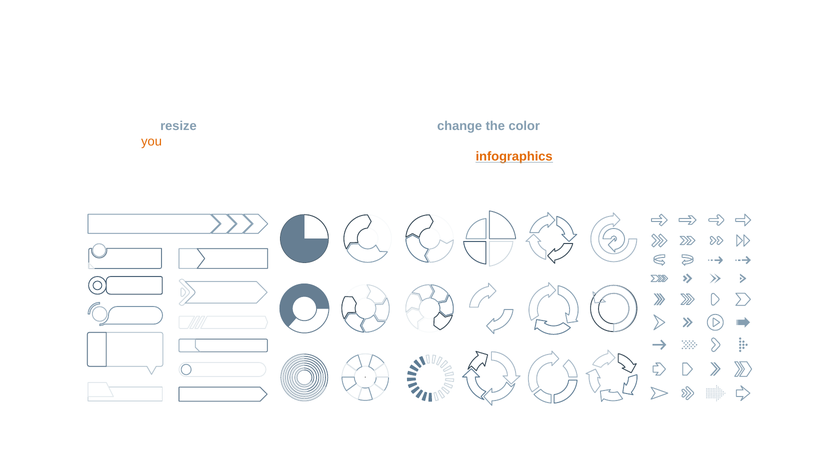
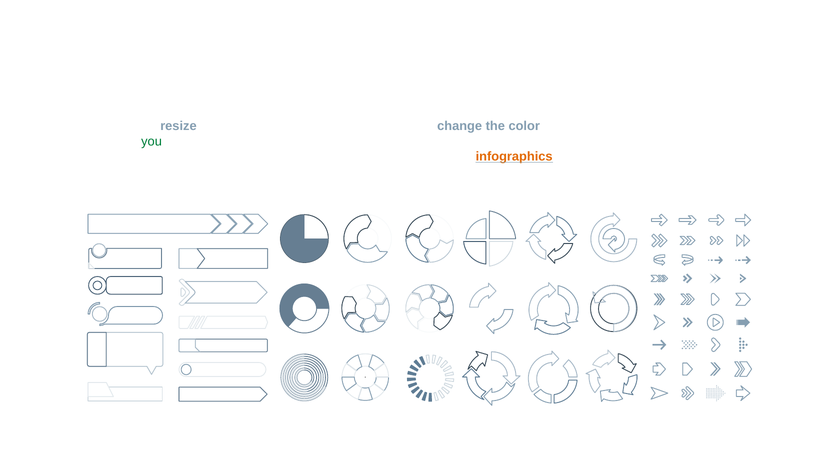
you colour: orange -> green (152, 141)
